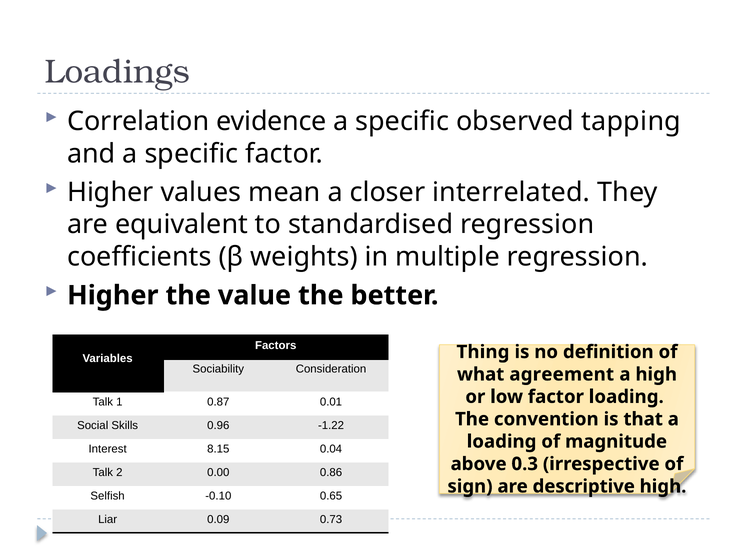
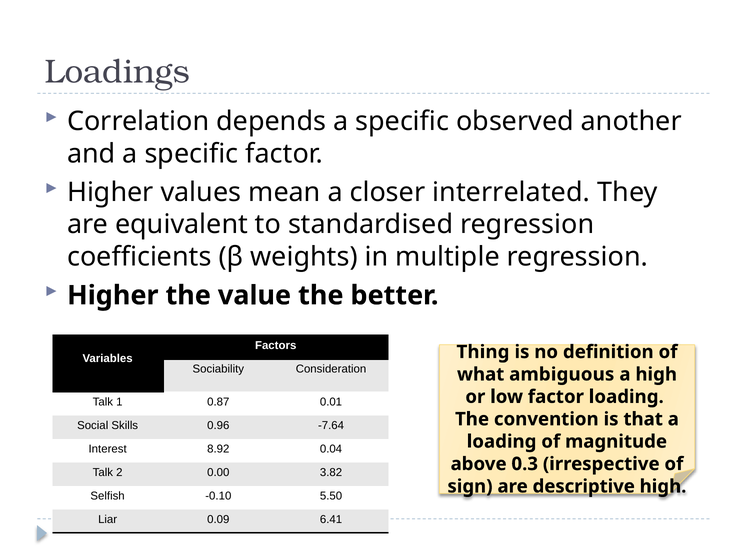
evidence: evidence -> depends (271, 121)
tapping: tapping -> another (631, 121)
agreement: agreement -> ambiguous (562, 375)
-1.22: -1.22 -> -7.64 (331, 426)
8.15: 8.15 -> 8.92 (218, 449)
0.86: 0.86 -> 3.82 (331, 473)
0.65: 0.65 -> 5.50 (331, 496)
0.73: 0.73 -> 6.41 (331, 520)
